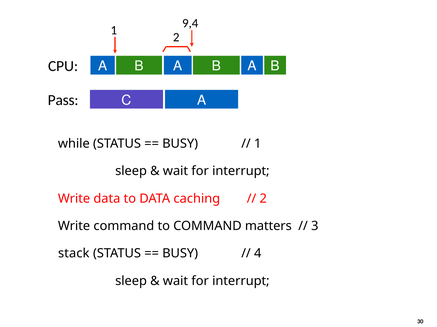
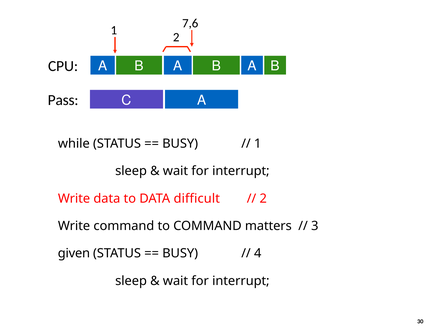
9,4: 9,4 -> 7,6 (190, 23)
caching: caching -> difficult (197, 199)
stack: stack -> given (74, 254)
